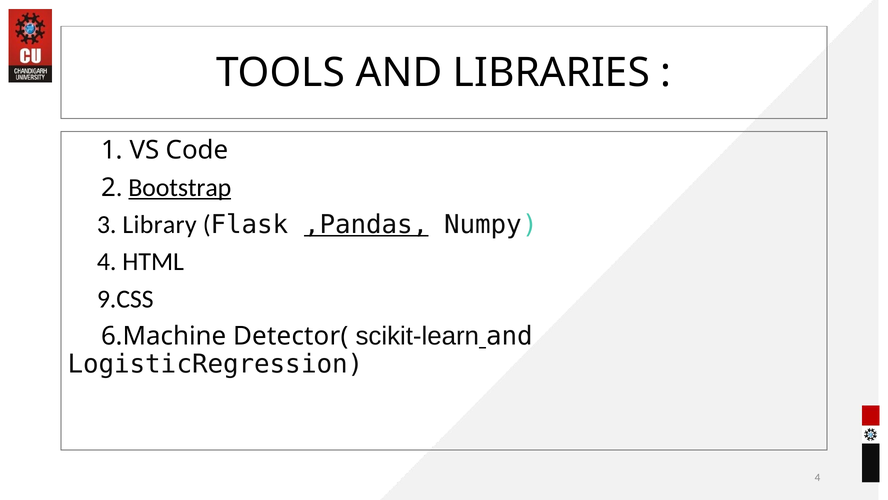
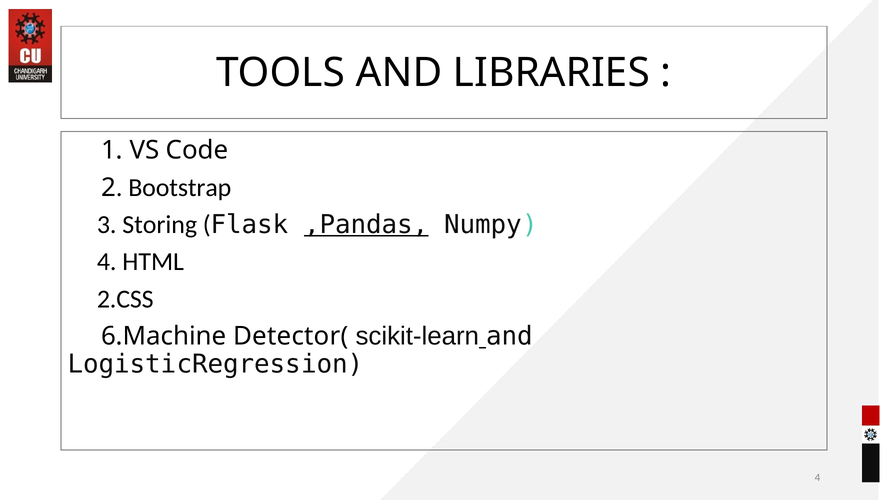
Bootstrap underline: present -> none (180, 187)
Library: Library -> Storing (160, 224)
9.CSS: 9.CSS -> 2.CSS (125, 299)
